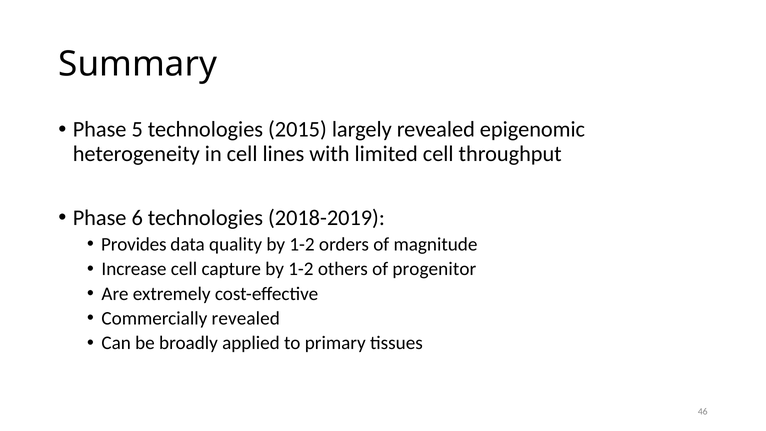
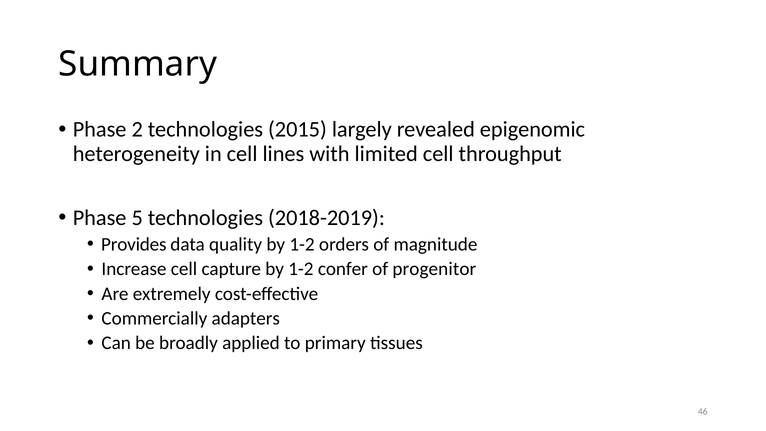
5: 5 -> 2 (137, 130)
6: 6 -> 5 (137, 218)
others: others -> confer (343, 269)
Commercially revealed: revealed -> adapters (246, 318)
